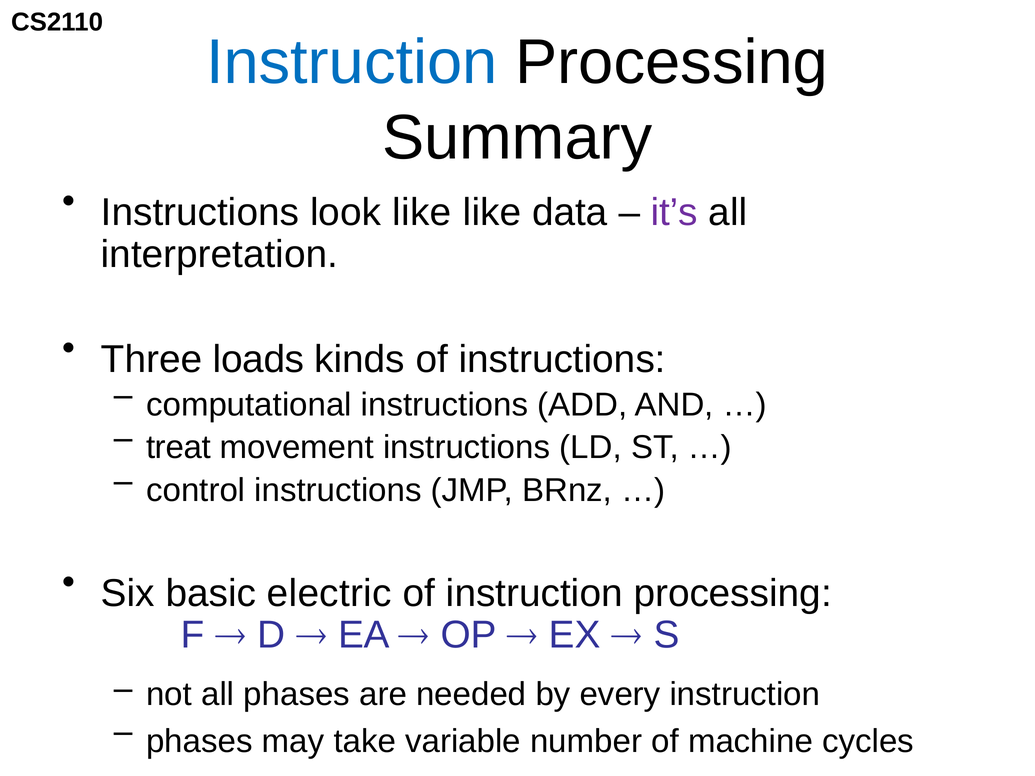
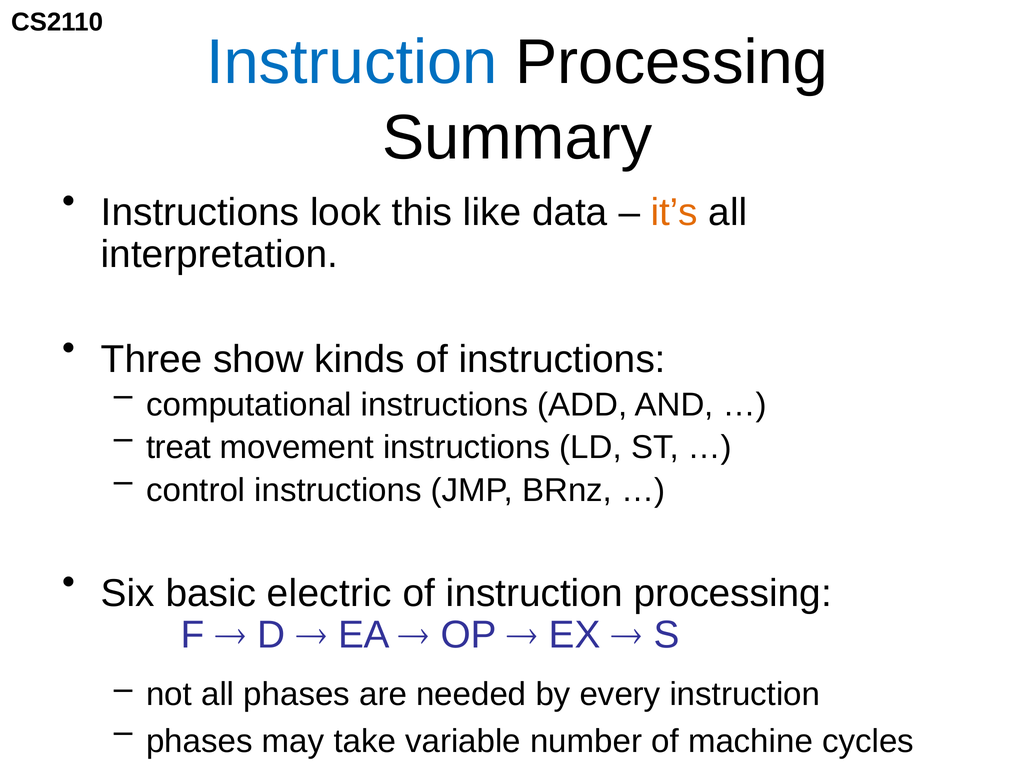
look like: like -> this (422, 212)
it’s colour: purple -> orange (674, 212)
loads: loads -> show (258, 359)
